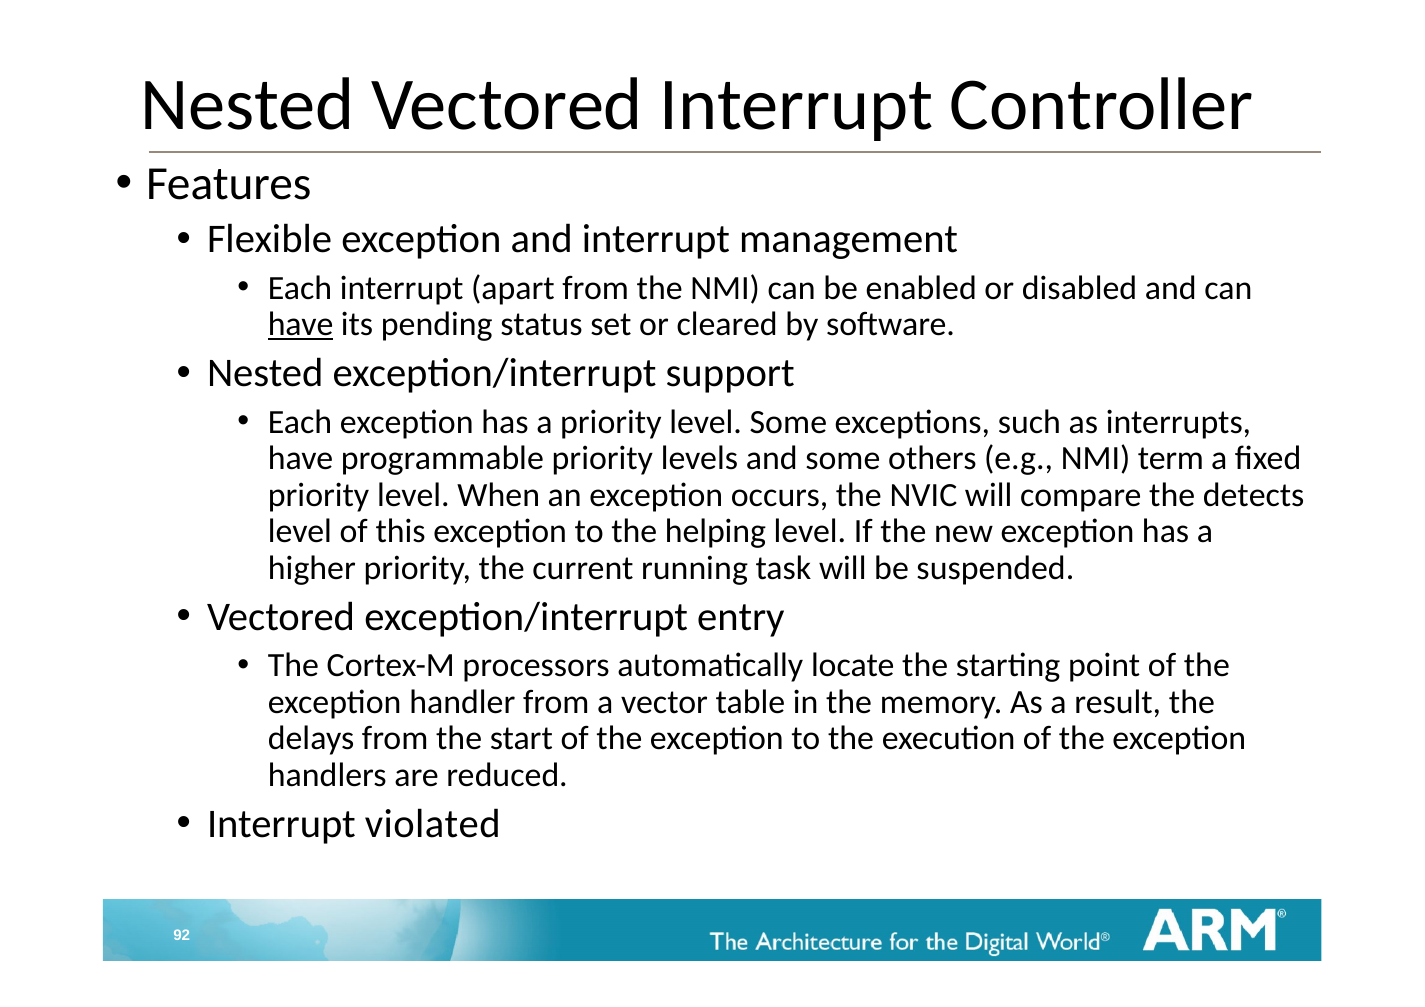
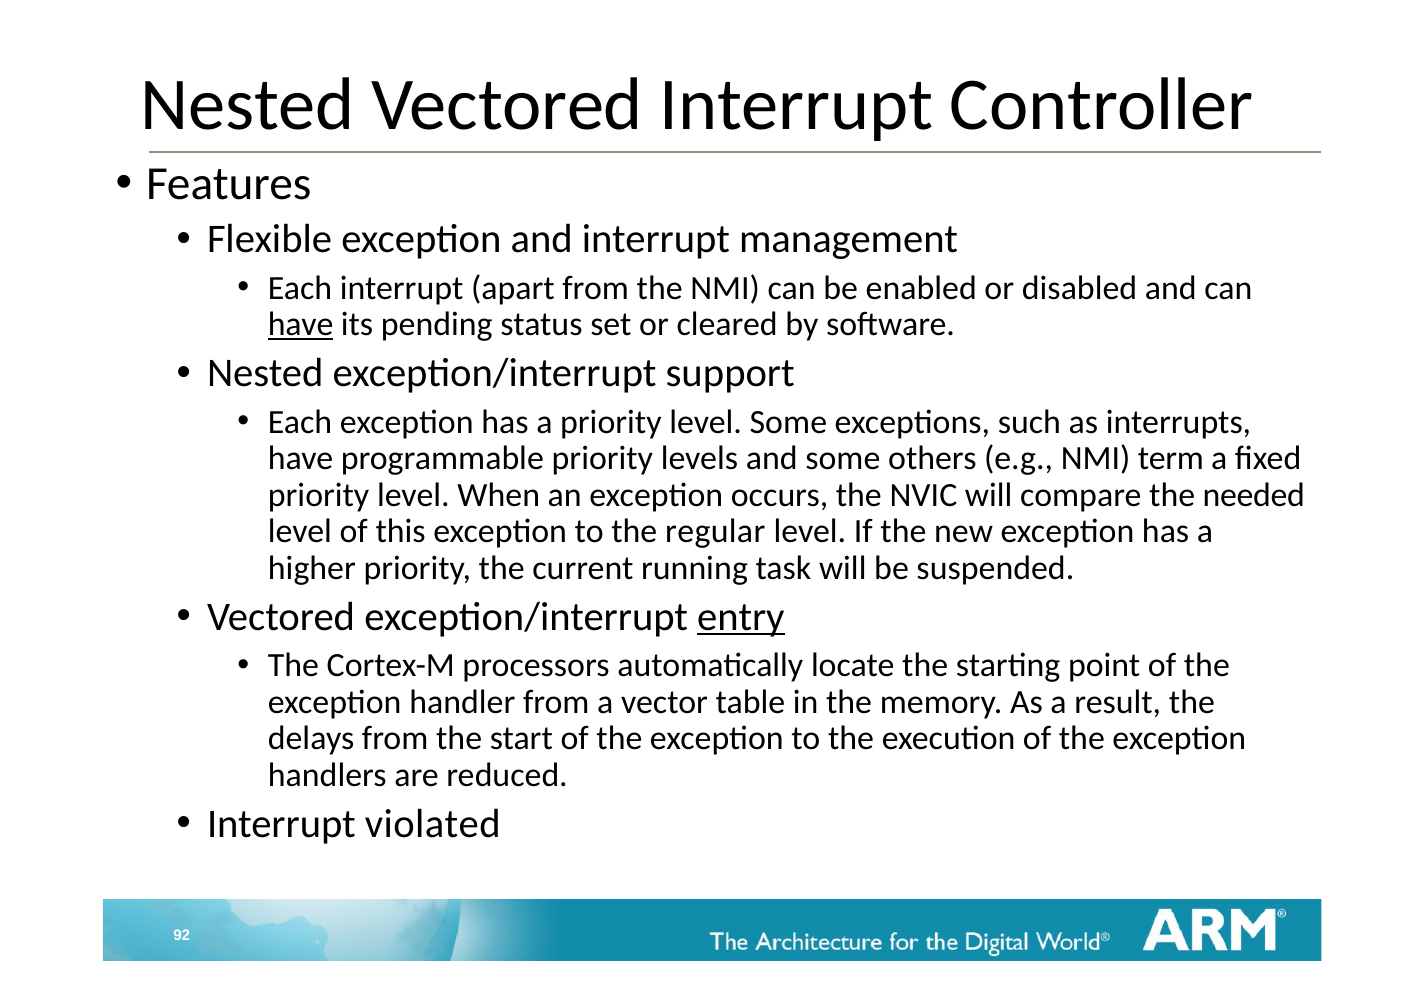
detects: detects -> needed (1254, 495)
helping: helping -> regular (715, 532)
entry underline: none -> present (741, 617)
